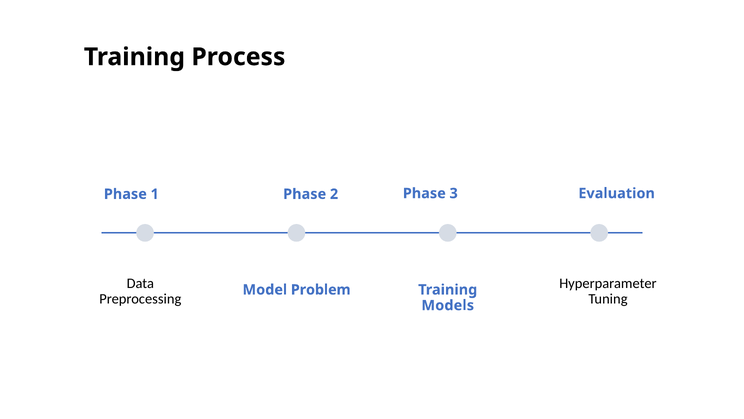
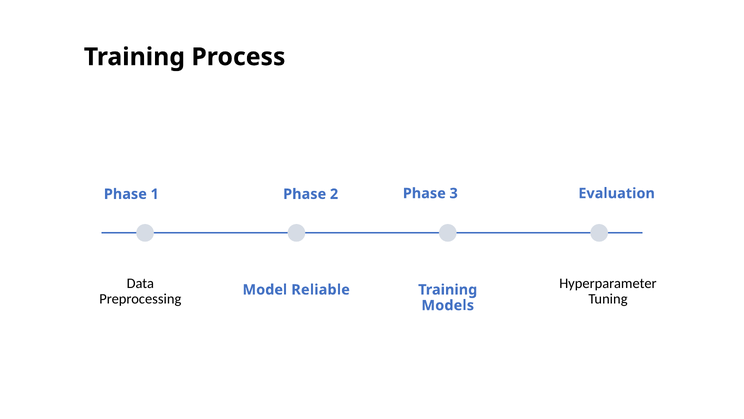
Problem: Problem -> Reliable (321, 289)
